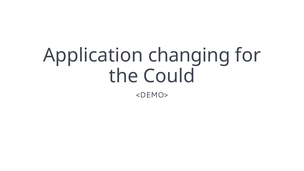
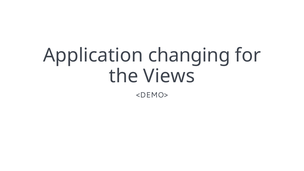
Could: Could -> Views (169, 76)
